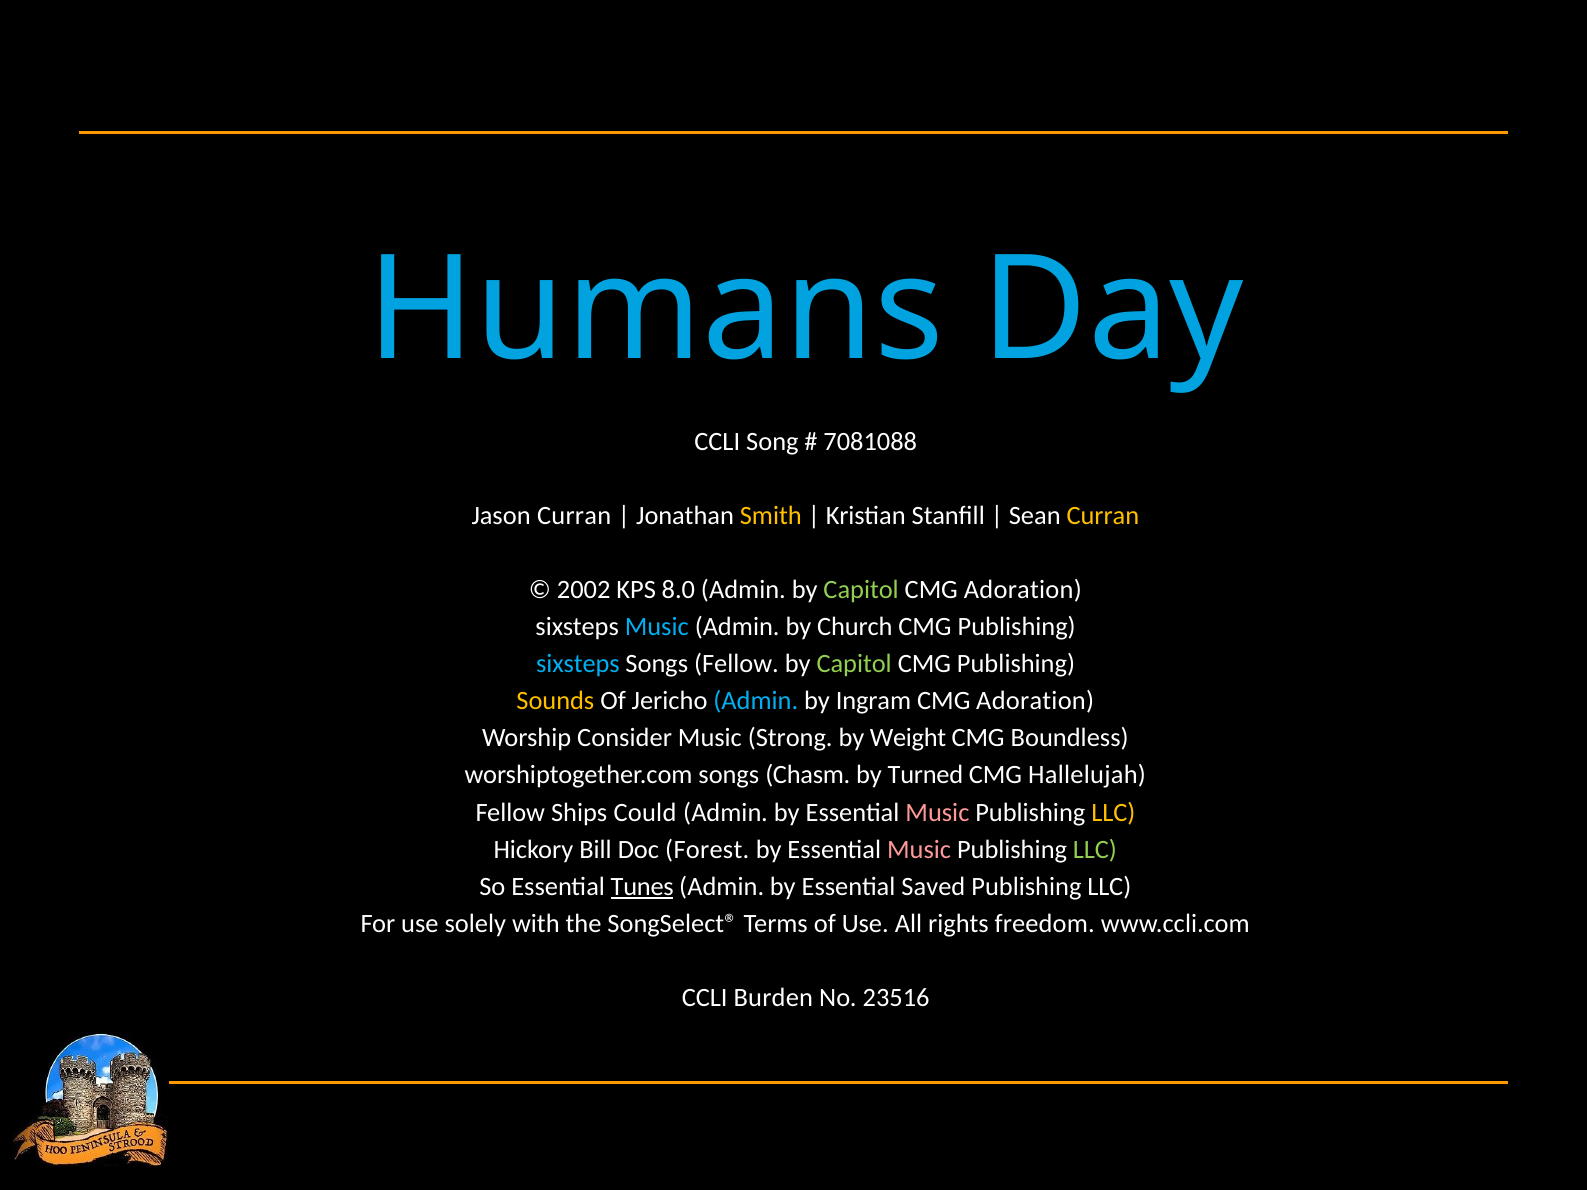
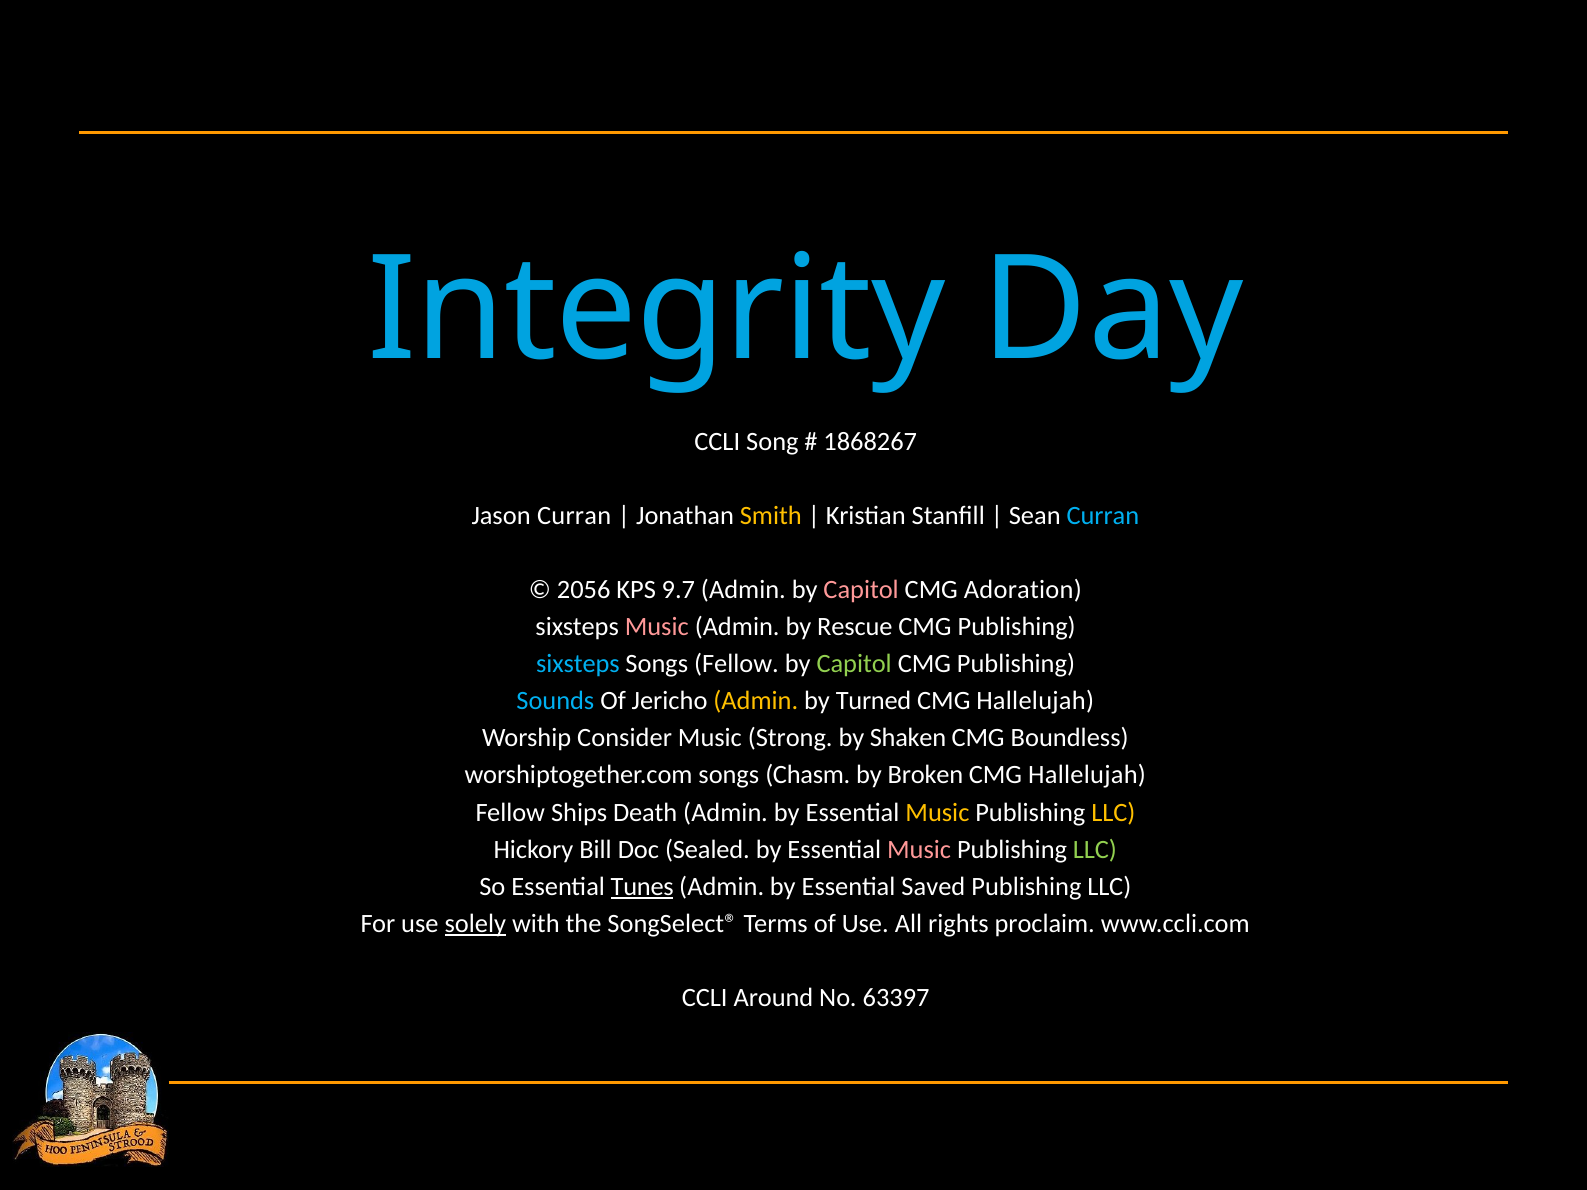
Humans: Humans -> Integrity (657, 310)
7081088: 7081088 -> 1868267 (870, 442)
Curran colour: yellow -> light blue (1103, 516)
2002: 2002 -> 2056 (584, 590)
8.0: 8.0 -> 9.7 (678, 590)
Capitol colour: light green -> pink (861, 590)
Music colour: light blue -> pink (657, 627)
Church: Church -> Rescue (855, 627)
Sounds colour: yellow -> light blue (555, 701)
Admin colour: light blue -> yellow (756, 701)
Ingram: Ingram -> Turned (874, 701)
Adoration: Adoration -> Hallelujah (1035, 701)
Weight: Weight -> Shaken (908, 738)
Turned: Turned -> Broken (925, 775)
Could: Could -> Death (645, 812)
Music colour: pink -> yellow (937, 812)
Forest: Forest -> Sealed (707, 850)
solely underline: none -> present (475, 924)
freedom: freedom -> proclaim (1045, 924)
Burden: Burden -> Around (773, 998)
23516: 23516 -> 63397 (896, 998)
